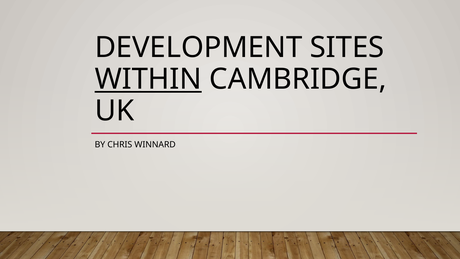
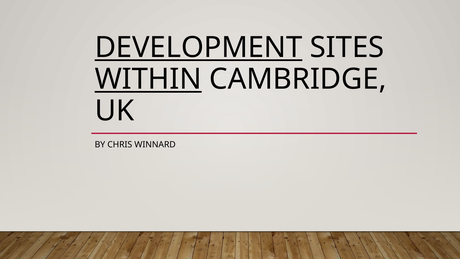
DEVELOPMENT underline: none -> present (199, 48)
